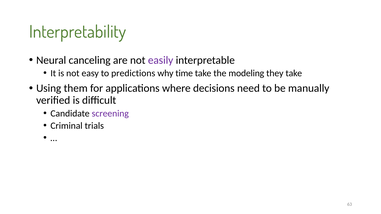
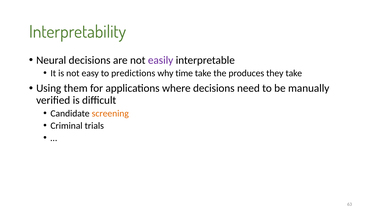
Neural canceling: canceling -> decisions (90, 60)
modeling: modeling -> produces (246, 73)
screening colour: purple -> orange (110, 114)
